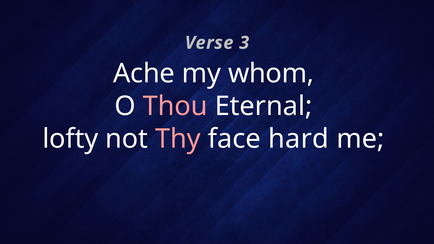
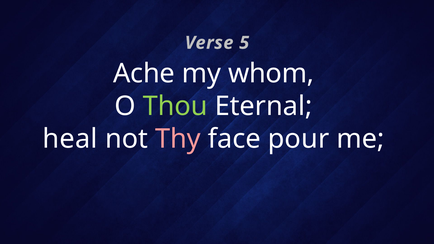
3: 3 -> 5 (244, 43)
Thou colour: pink -> light green (175, 106)
lofty: lofty -> heal (70, 139)
hard: hard -> pour (299, 139)
